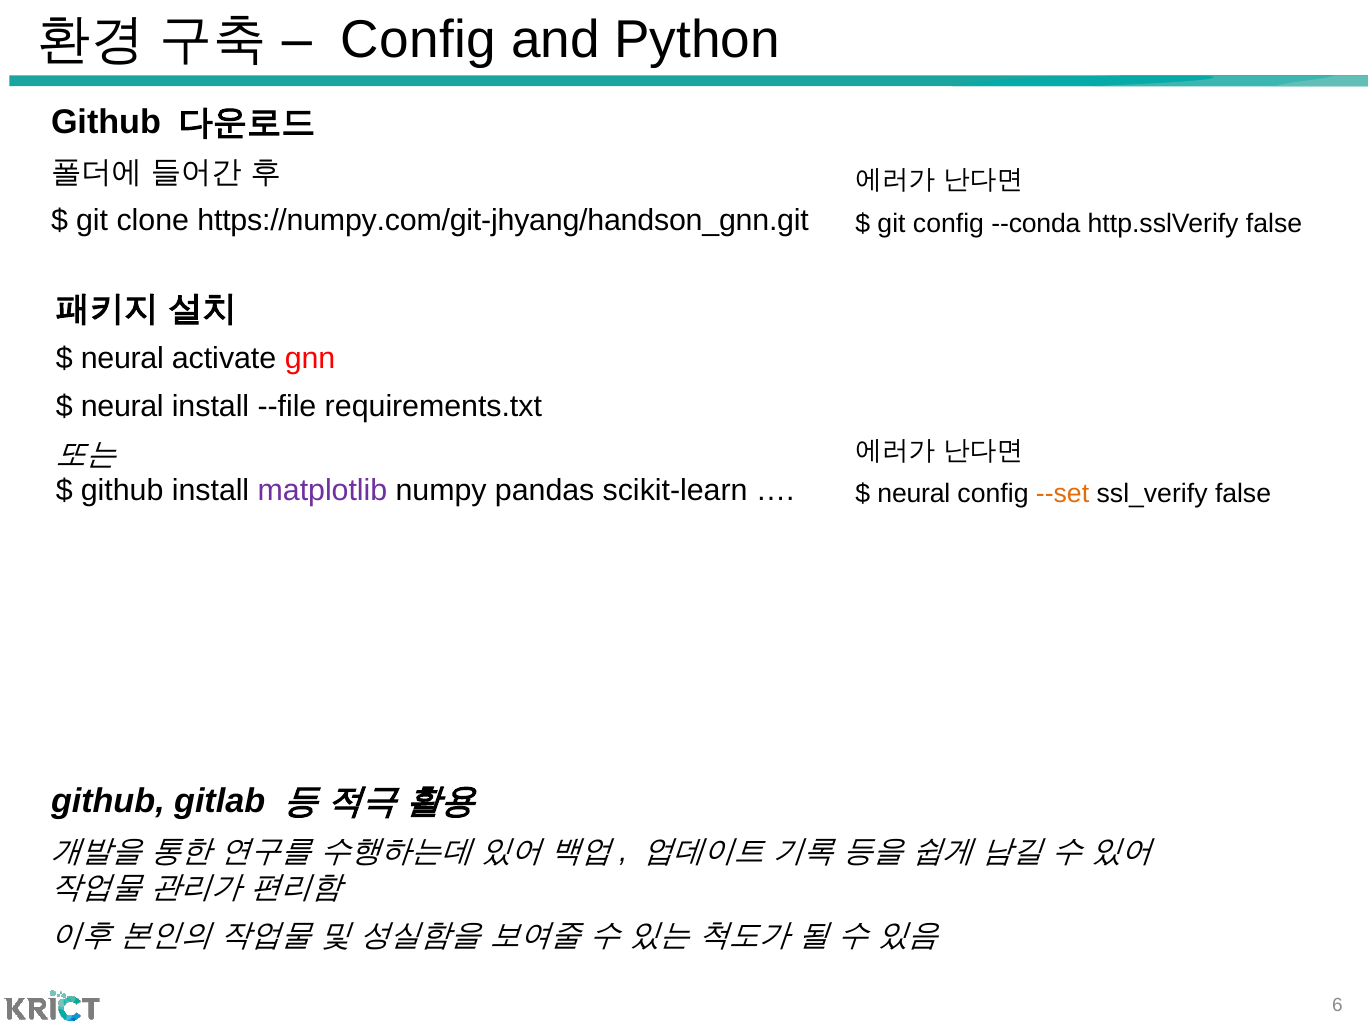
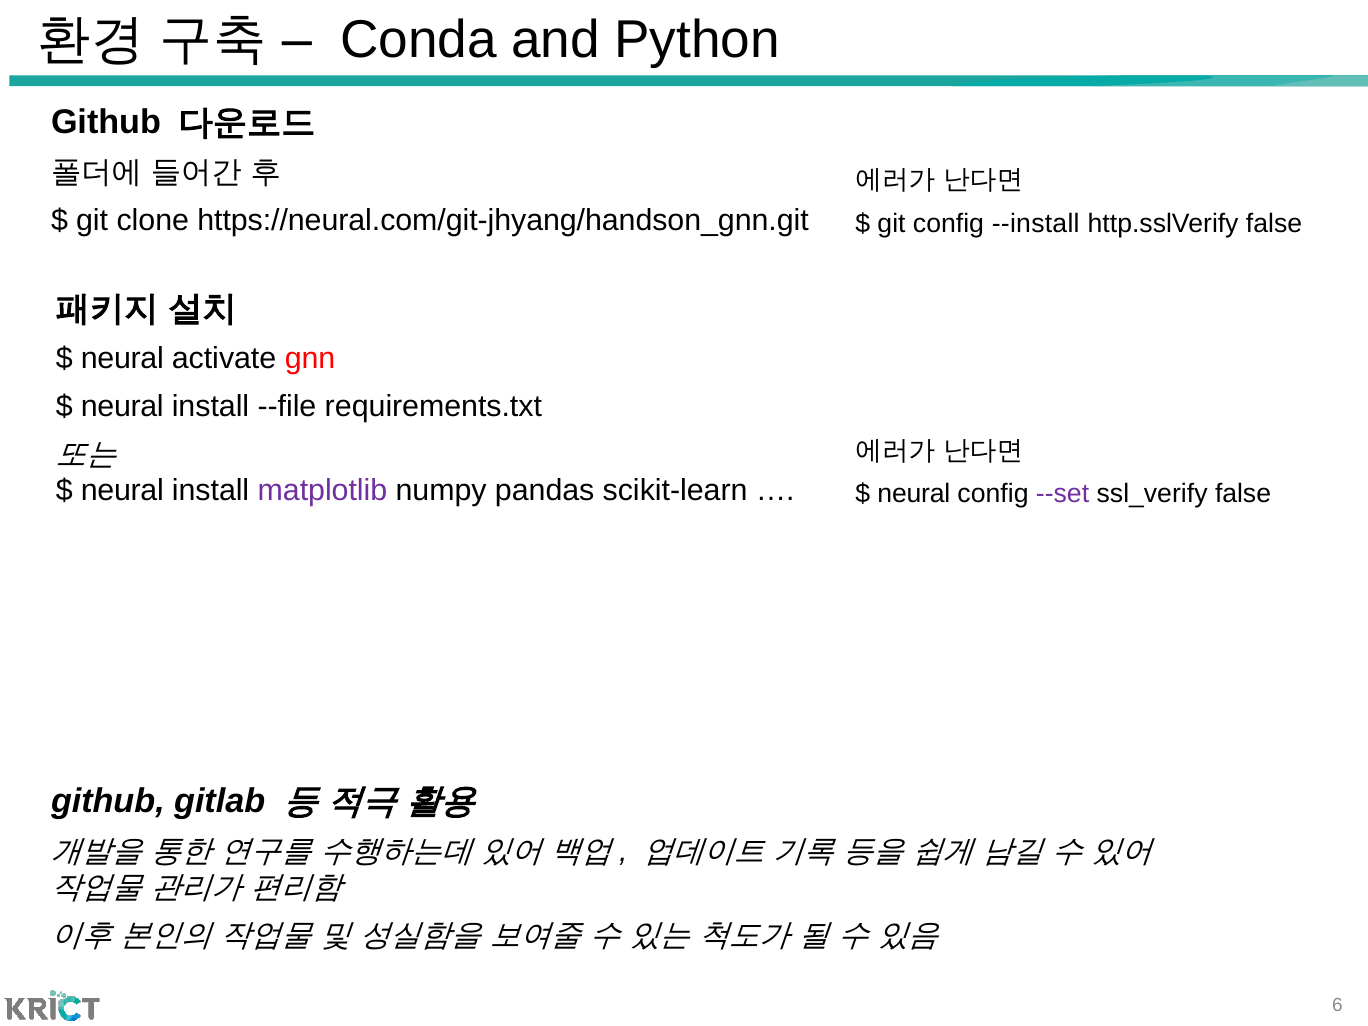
Config: Config -> Conda (418, 40)
https://numpy.com/git-jhyang/handson_gnn.git: https://numpy.com/git-jhyang/handson_gnn.git -> https://neural.com/git-jhyang/handson_gnn.git (503, 220)
--conda: --conda -> --install (1036, 223)
github: github -> neural (122, 491)
--set colour: orange -> purple (1063, 494)
